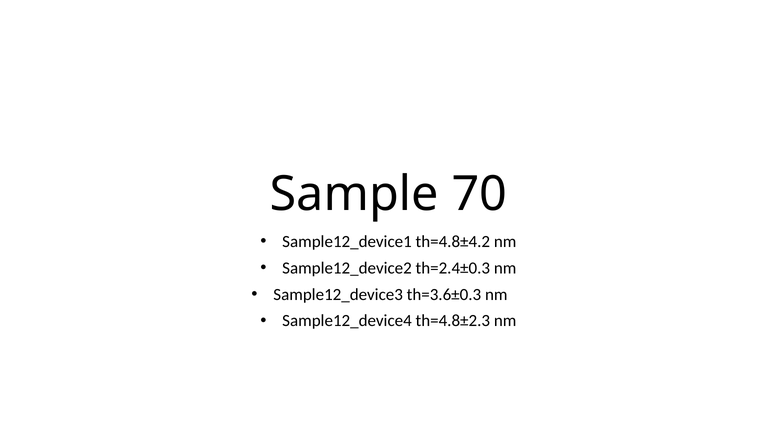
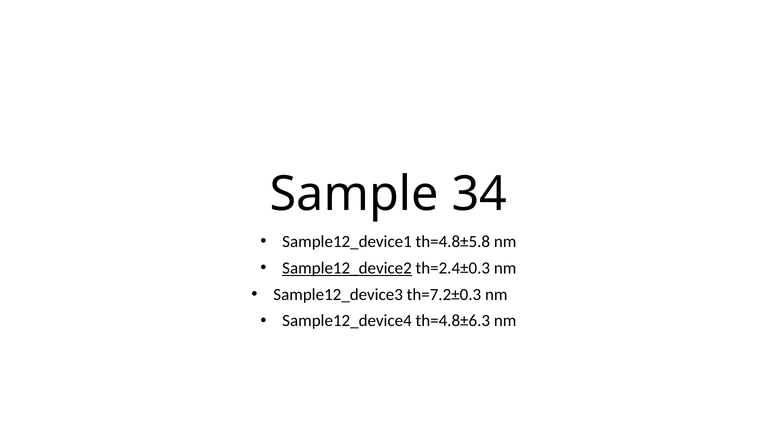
70: 70 -> 34 (479, 194)
th=4.8±4.2: th=4.8±4.2 -> th=4.8±5.8 (453, 242)
Sample12_device2 underline: none -> present (347, 268)
th=3.6±0.3: th=3.6±0.3 -> th=7.2±0.3 (444, 294)
th=4.8±2.3: th=4.8±2.3 -> th=4.8±6.3 (453, 321)
